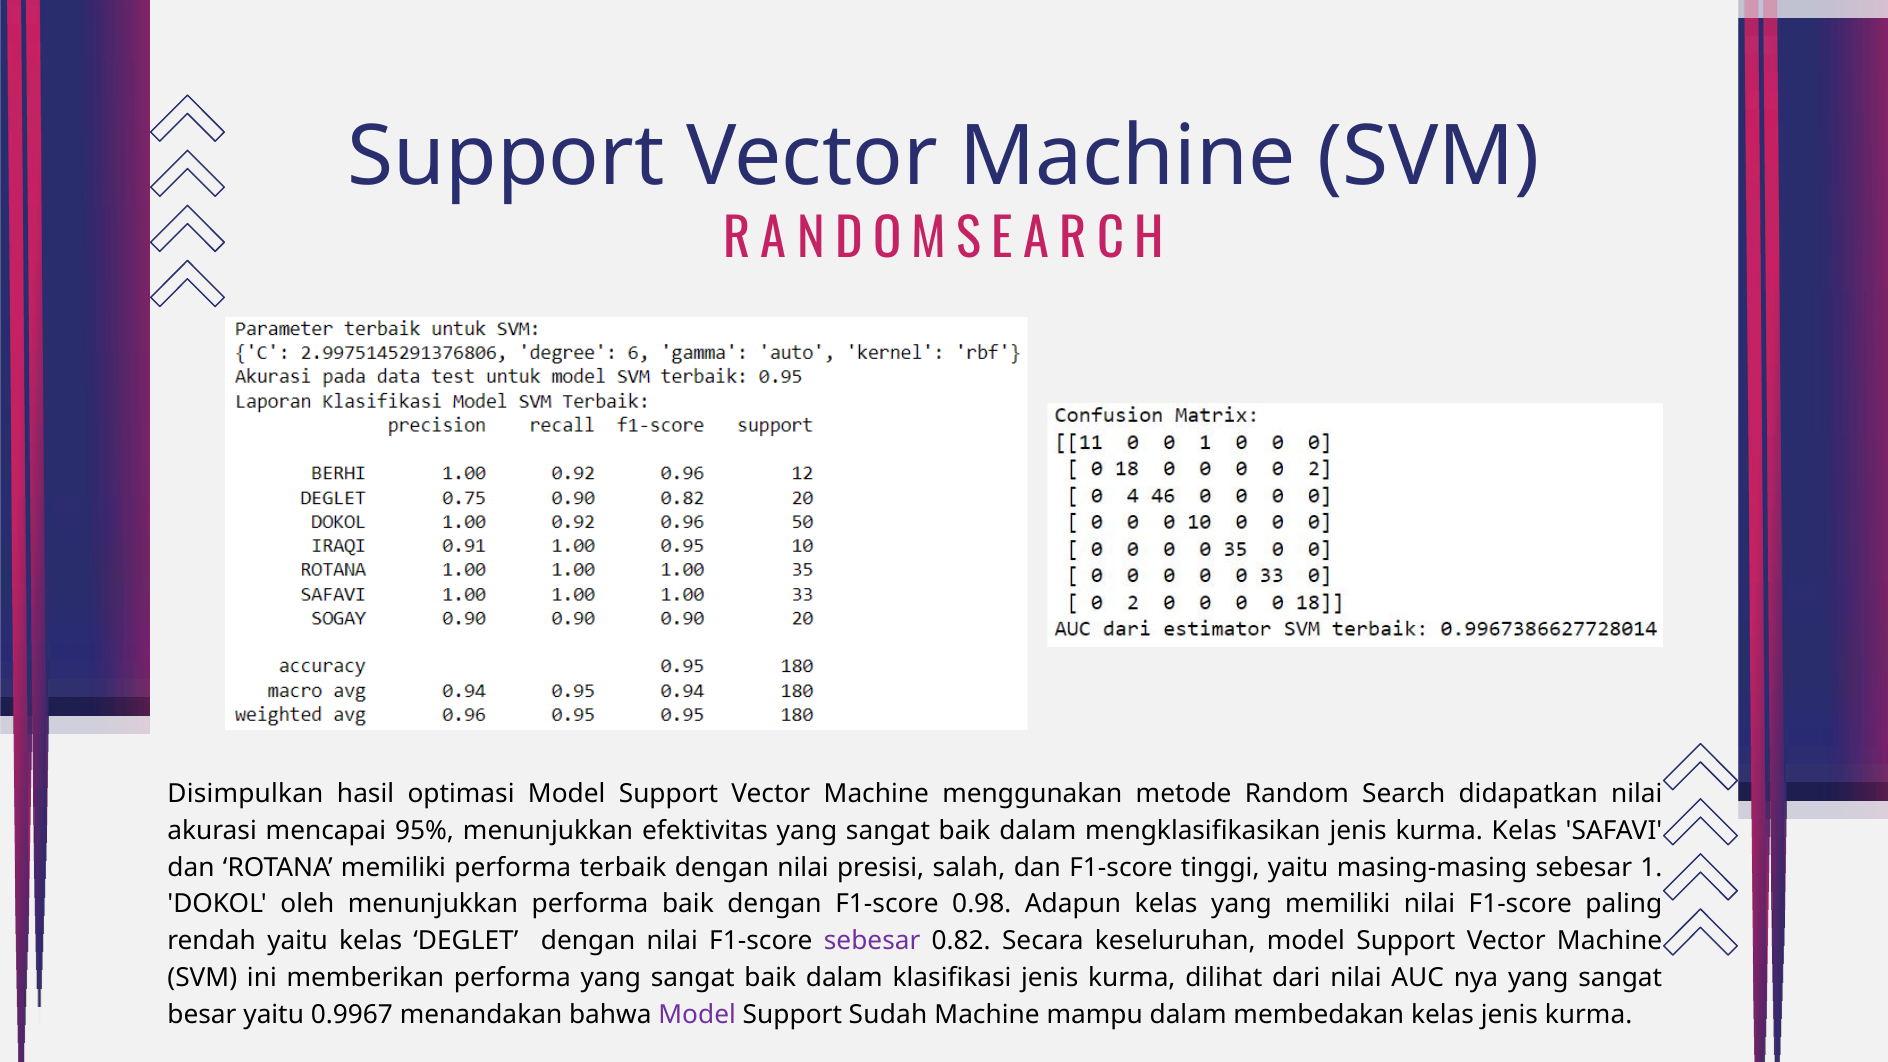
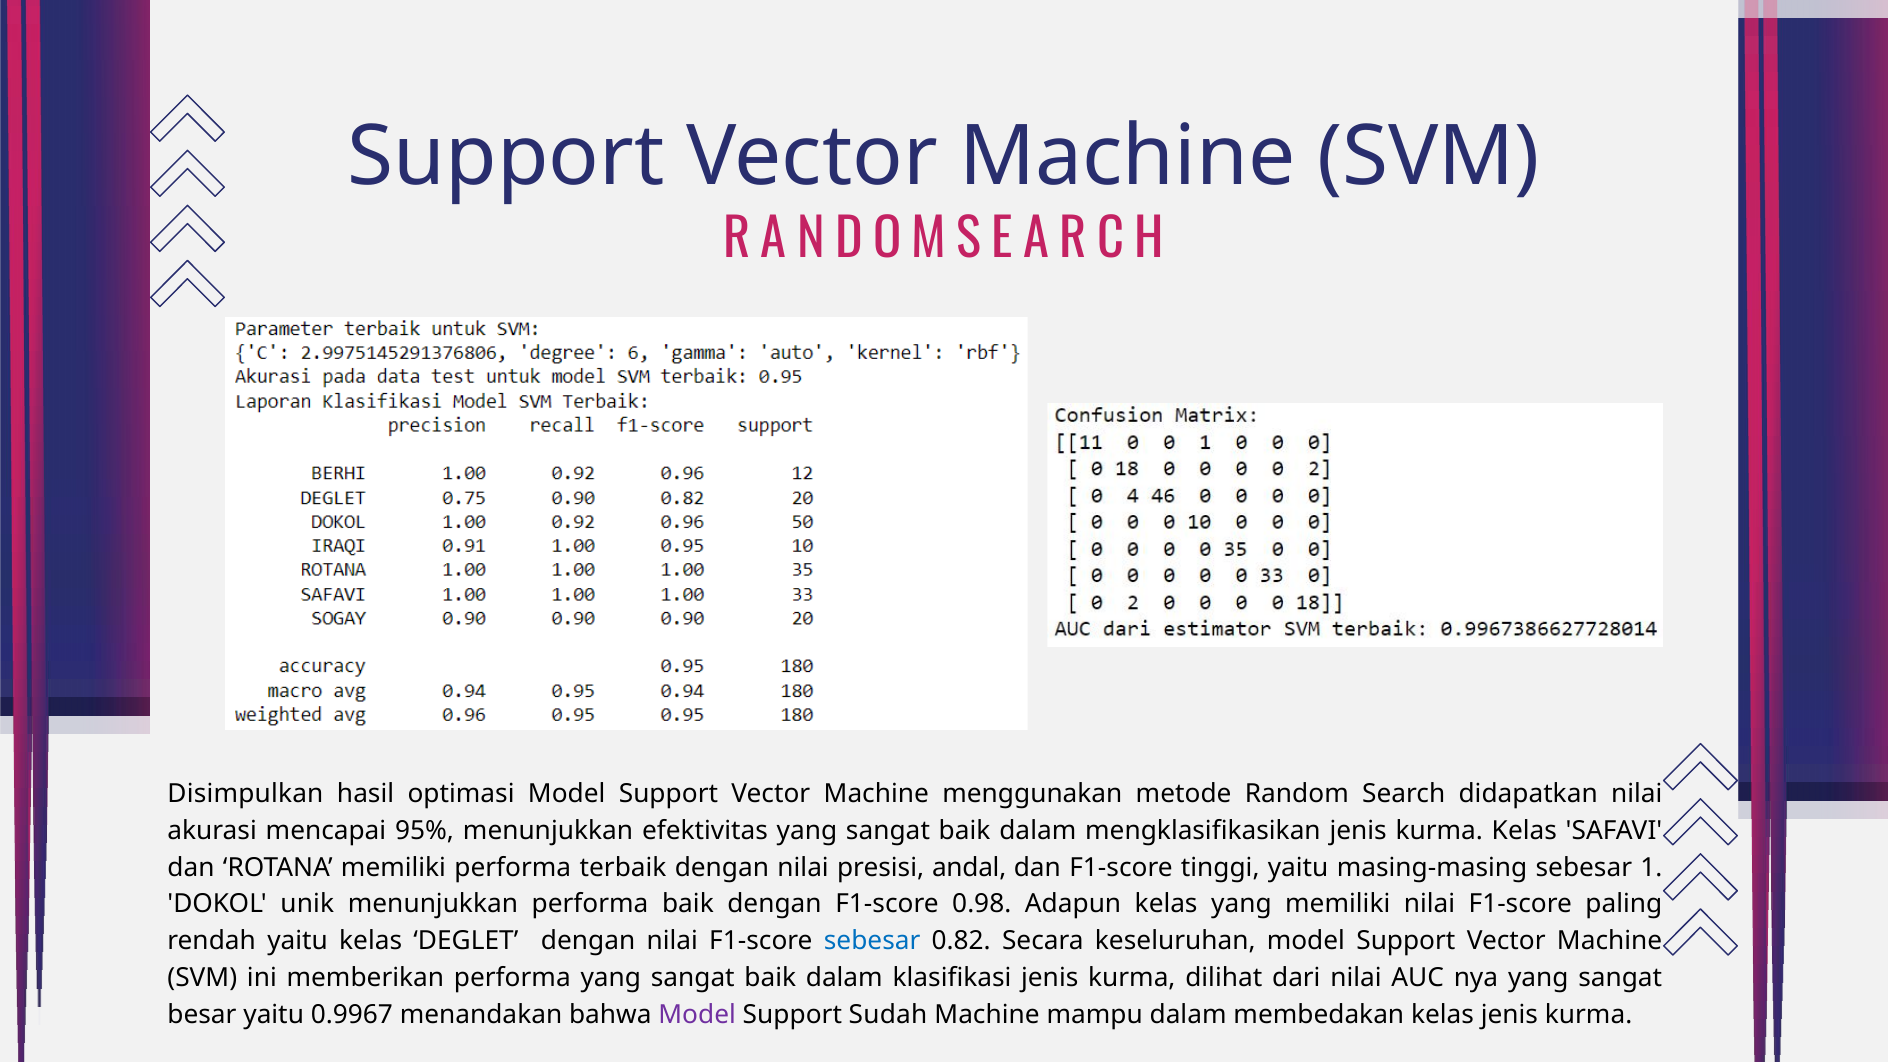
salah: salah -> andal (969, 867)
oleh: oleh -> unik (307, 904)
sebesar colour: purple -> blue (872, 941)
